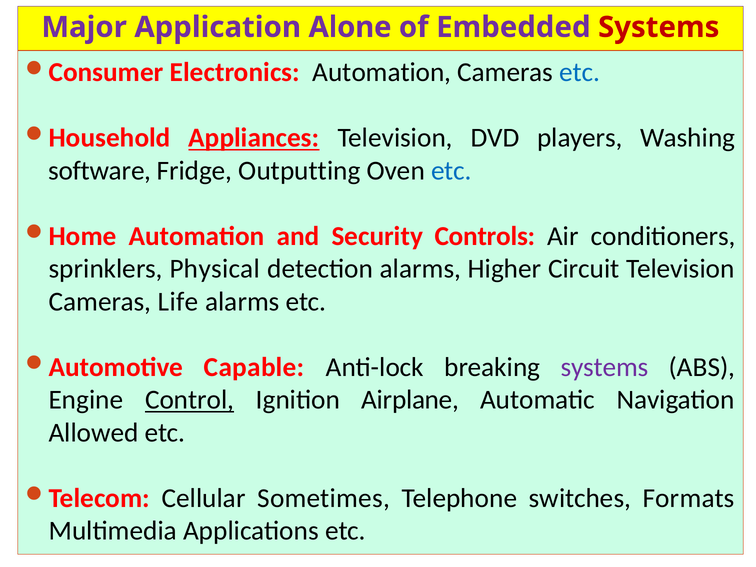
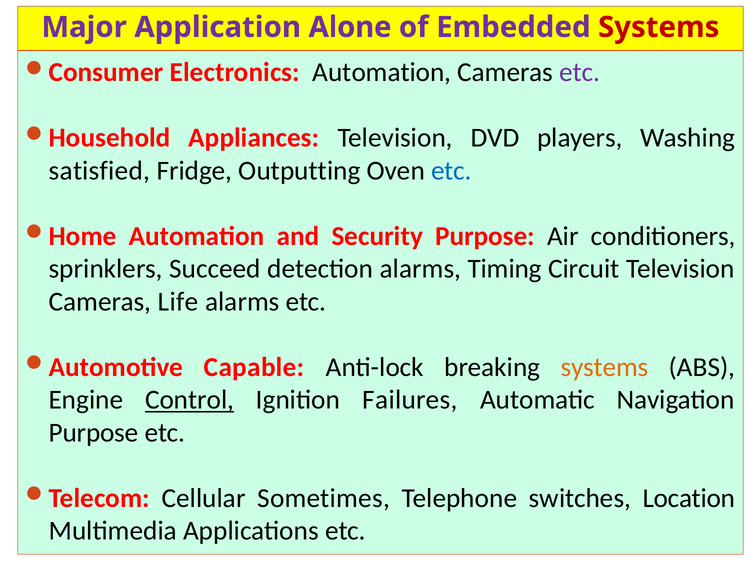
etc colour: blue -> purple (580, 72)
Appliances underline: present -> none (254, 138)
software: software -> satisfied (99, 171)
Security Controls: Controls -> Purpose (485, 236)
Physical: Physical -> Succeed (215, 269)
Higher: Higher -> Timing (505, 269)
systems colour: purple -> orange (605, 367)
Airplane: Airplane -> Failures (410, 400)
Allowed: Allowed -> Purpose (94, 433)
Formats: Formats -> Location (689, 498)
